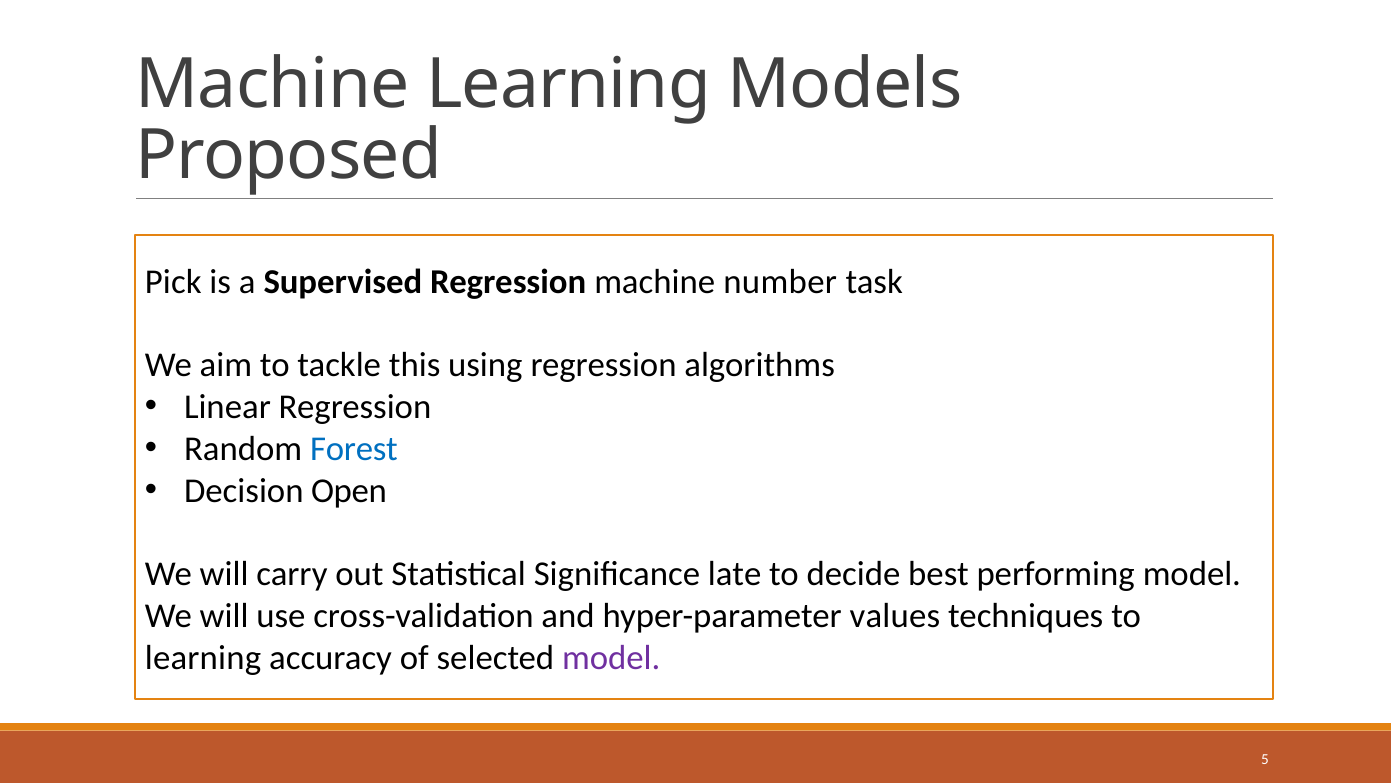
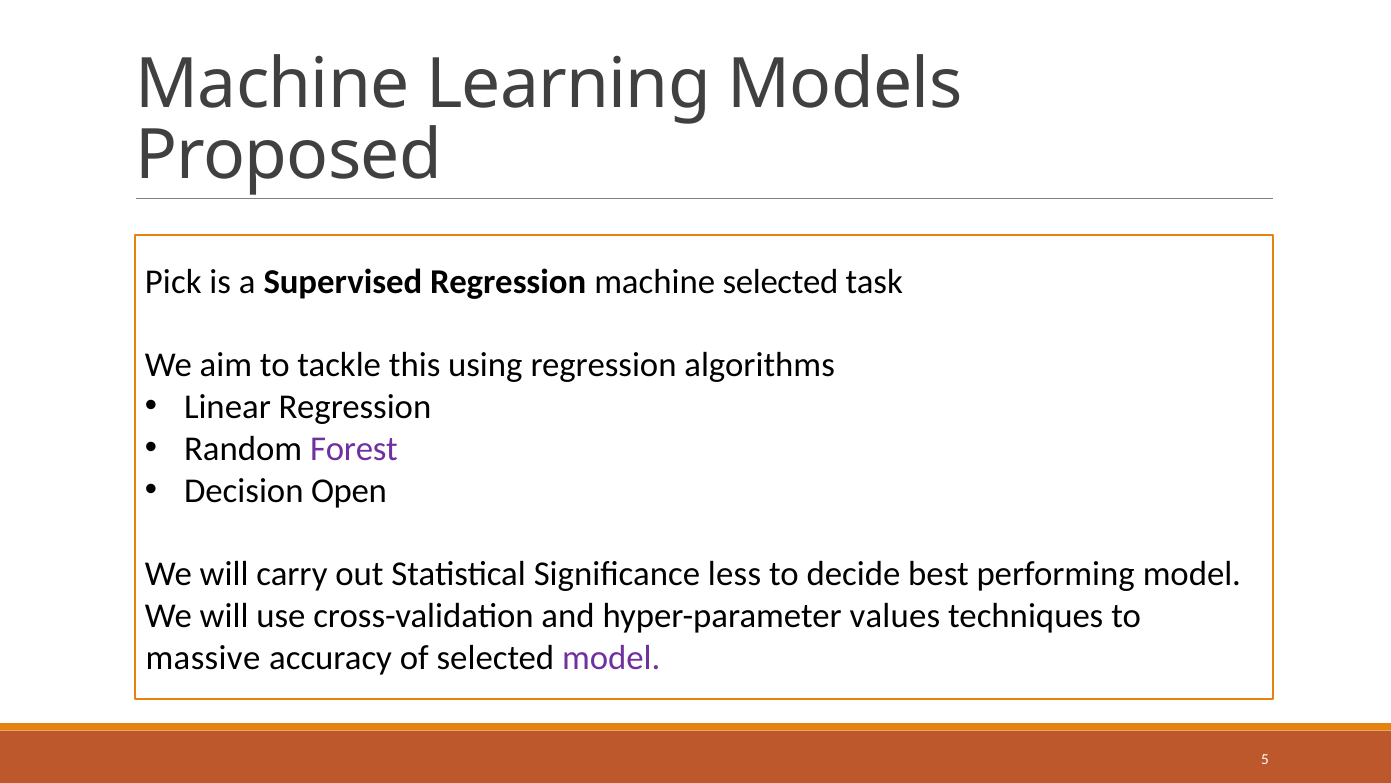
machine number: number -> selected (781, 282)
Forest colour: blue -> purple (354, 448)
late: late -> less (735, 574)
learning: learning -> massive (203, 657)
